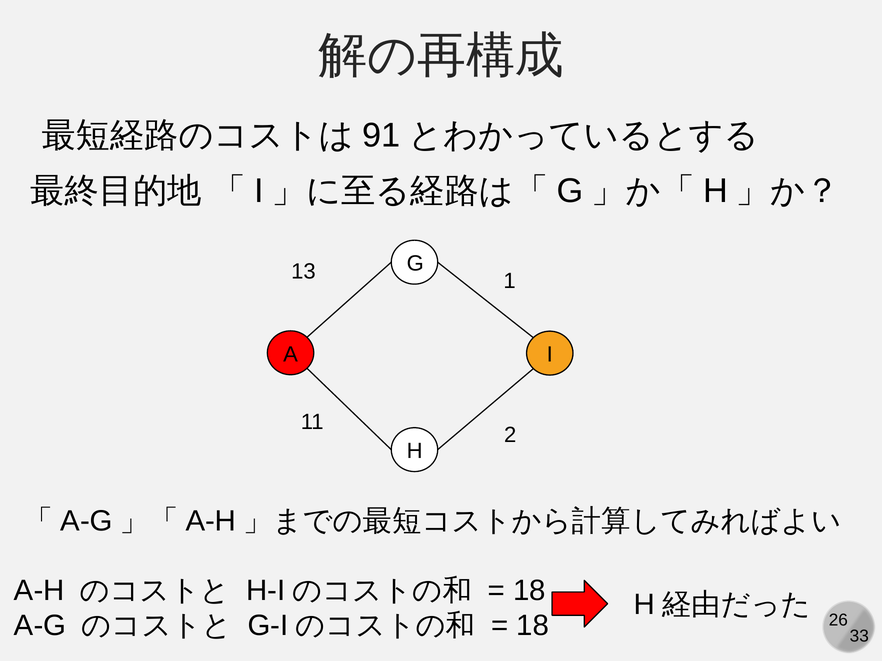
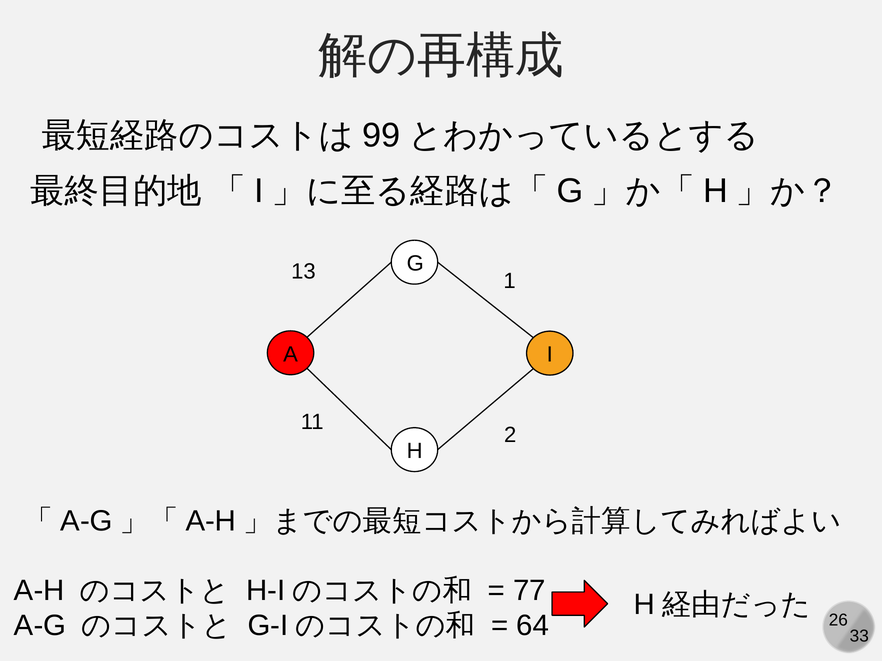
91: 91 -> 99 (381, 136)
18: 18 -> 77 (529, 591)
18: 18 -> 64 (533, 626)
